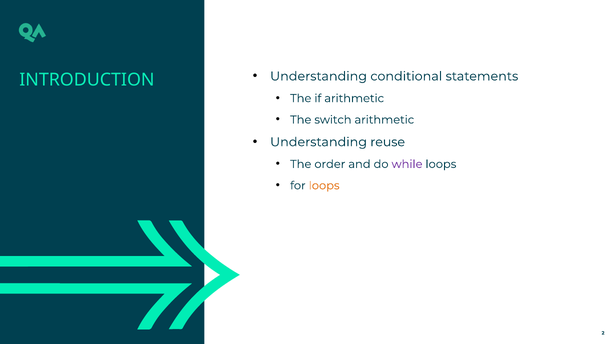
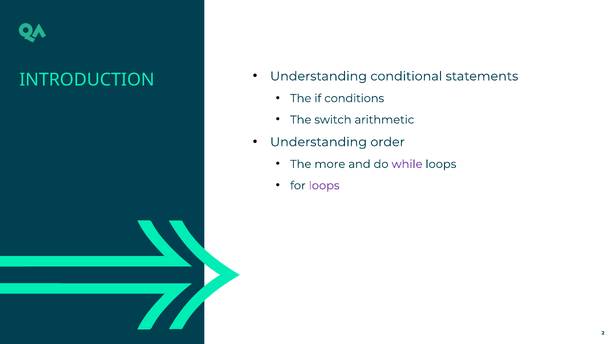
if arithmetic: arithmetic -> conditions (354, 98)
reuse: reuse -> order (388, 142)
order: order -> more (330, 164)
loops colour: orange -> purple (324, 186)
